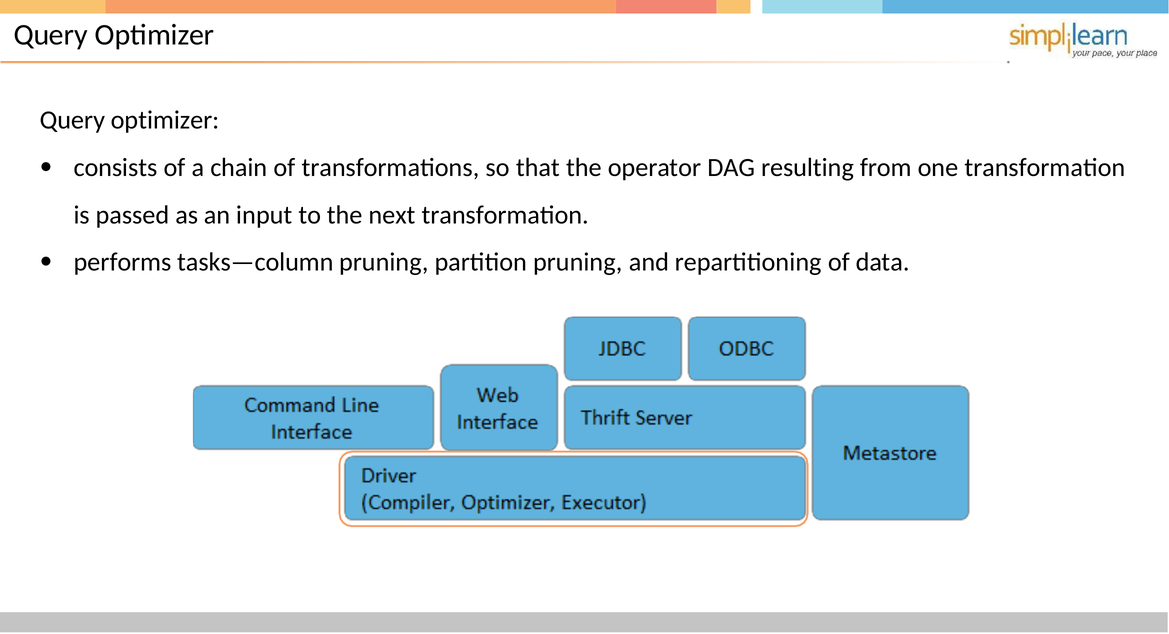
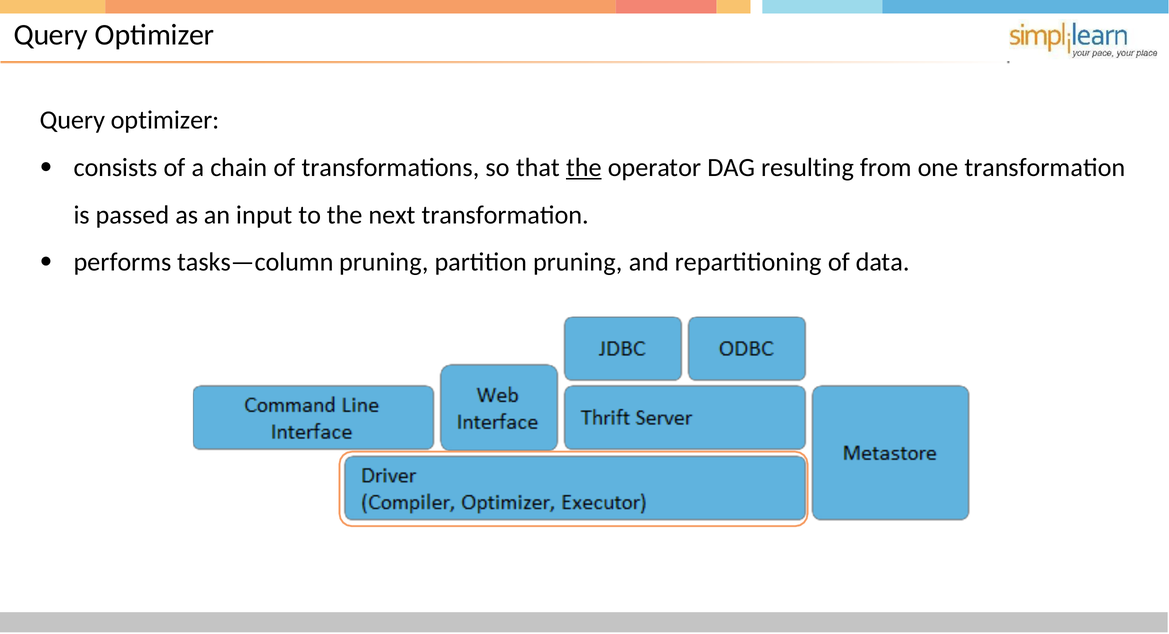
the underline: none -> present (584, 168)
